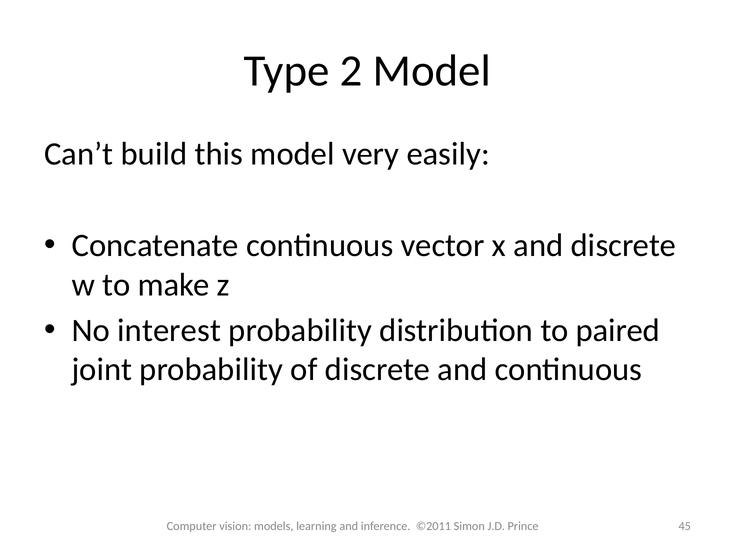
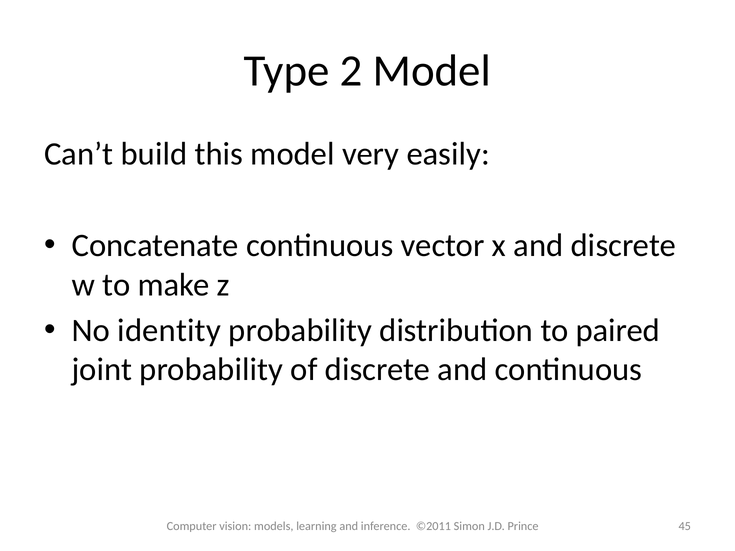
interest: interest -> identity (169, 331)
